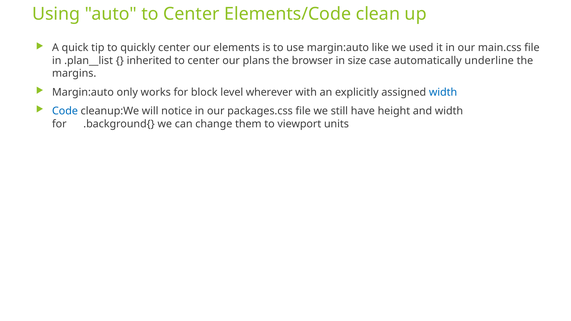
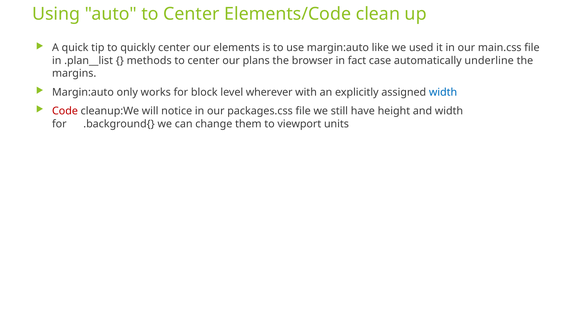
inherited: inherited -> methods (149, 61)
size: size -> fact (357, 61)
Code colour: blue -> red (65, 111)
